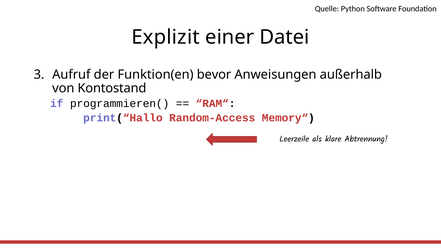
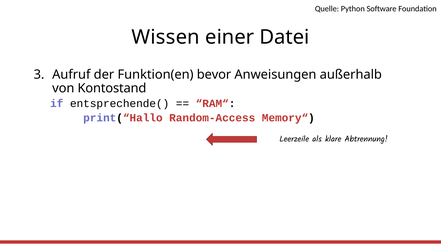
Explizit: Explizit -> Wissen (166, 37)
programmieren(: programmieren( -> entsprechende( (120, 104)
